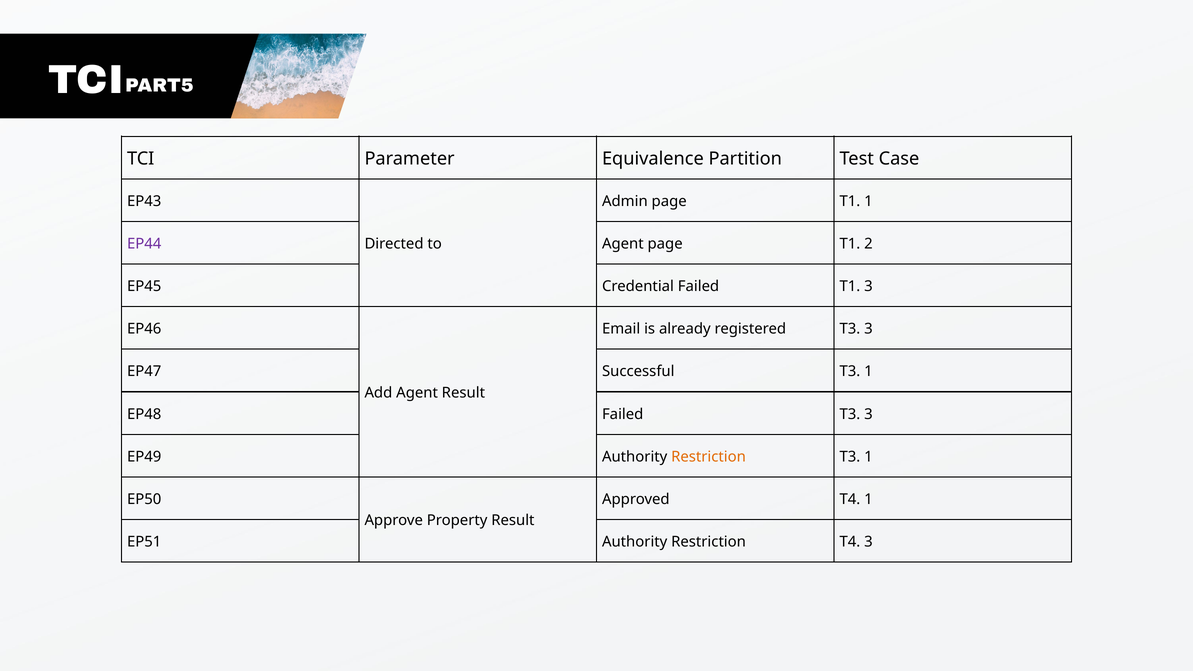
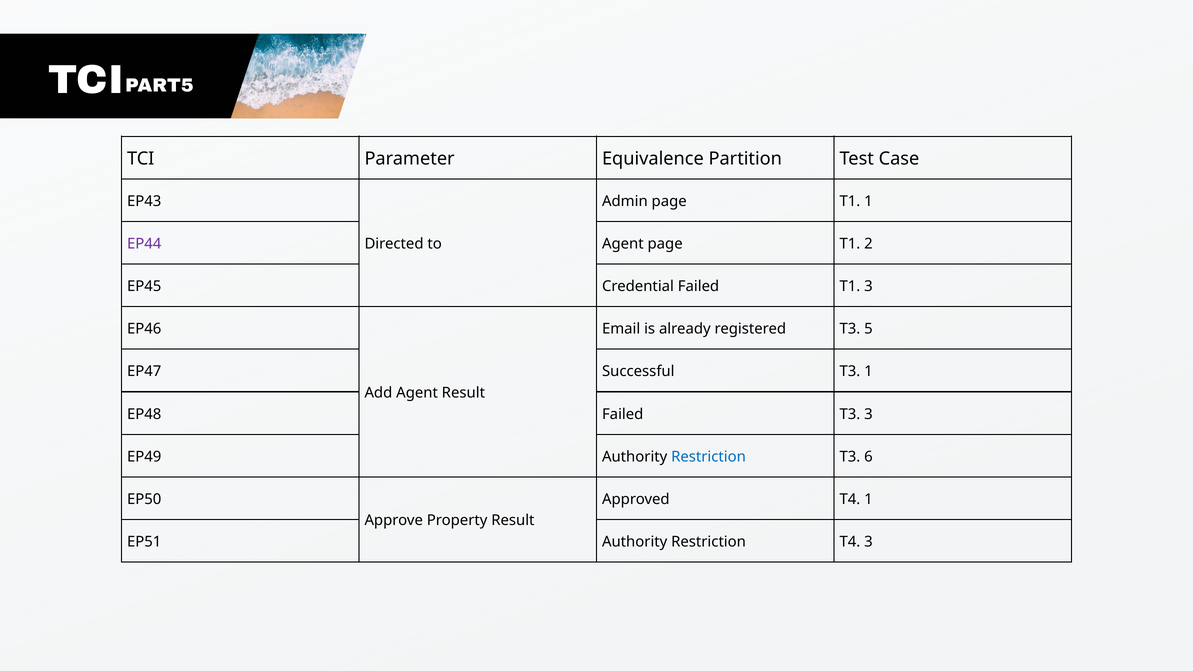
registered T3 3: 3 -> 5 (869, 329)
Restriction colour: orange -> blue (709, 457)
1: 1 -> 6 (869, 457)
